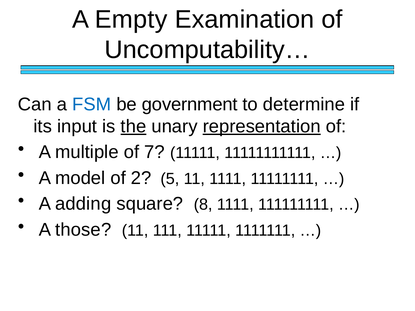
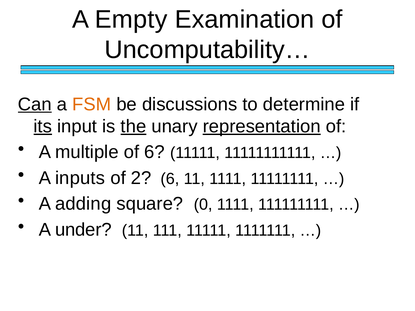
Can underline: none -> present (35, 104)
FSM colour: blue -> orange (92, 104)
government: government -> discussions (190, 104)
its underline: none -> present (43, 126)
of 7: 7 -> 6 (155, 152)
model: model -> inputs (80, 178)
2 5: 5 -> 6 (170, 179)
8: 8 -> 0 (203, 205)
those: those -> under (83, 230)
